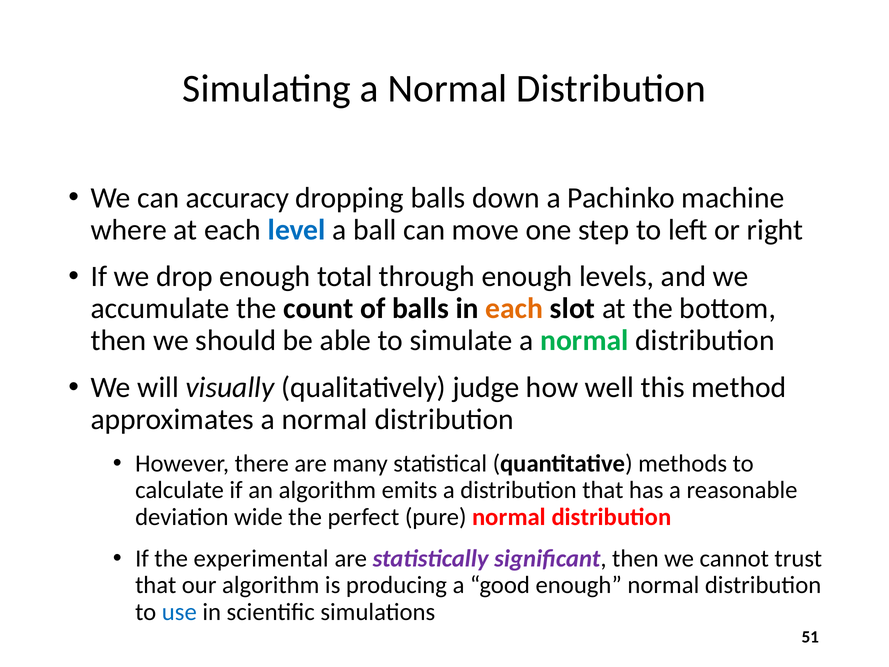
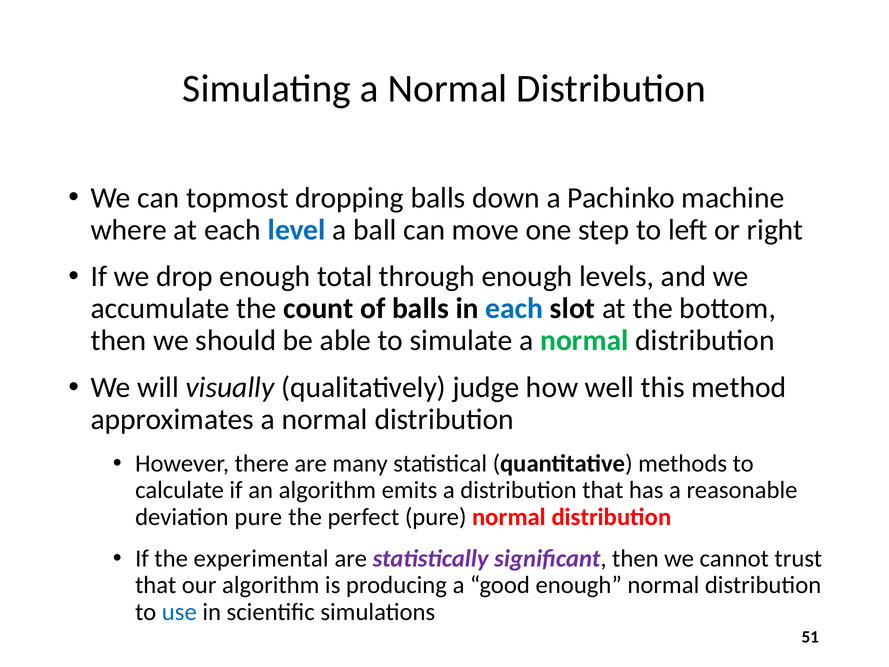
accuracy: accuracy -> topmost (237, 198)
each colour: orange -> blue (514, 309)
deviation wide: wide -> pure (258, 517)
